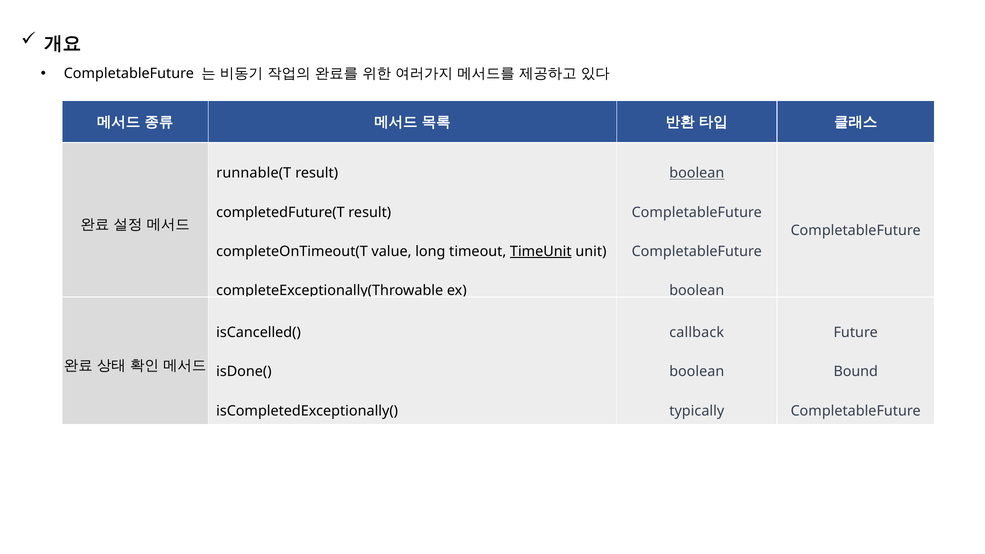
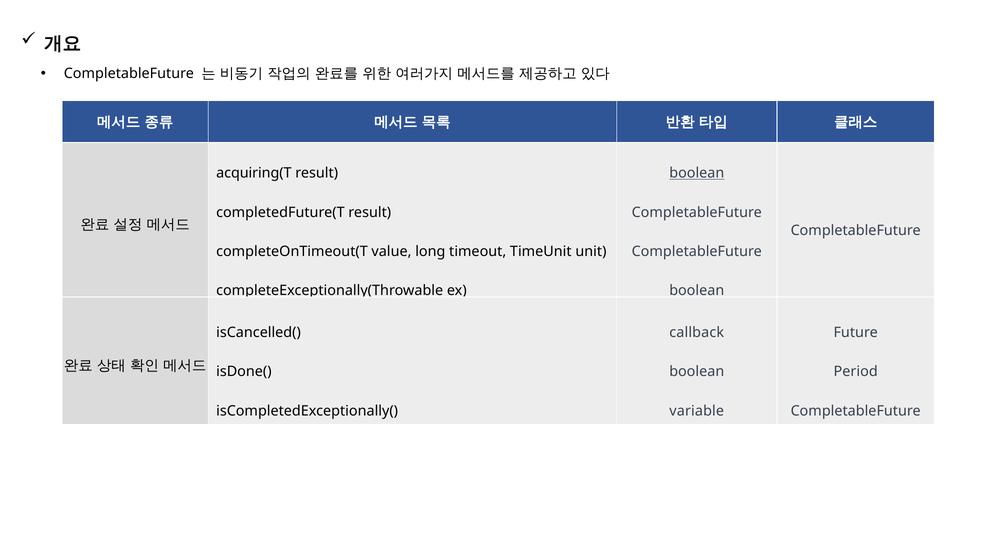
runnable(T: runnable(T -> acquiring(T (254, 173)
TimeUnit underline: present -> none (541, 251)
Bound: Bound -> Period (856, 372)
typically: typically -> variable (697, 411)
